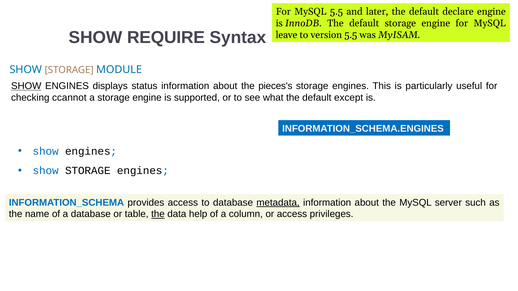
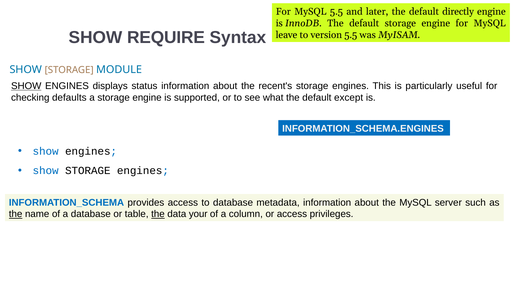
declare: declare -> directly (458, 12)
pieces's: pieces's -> recent's (275, 86)
ccannot: ccannot -> defaults (69, 98)
metadata underline: present -> none (278, 203)
the underline: none -> present (16, 214)
help: help -> your (198, 214)
